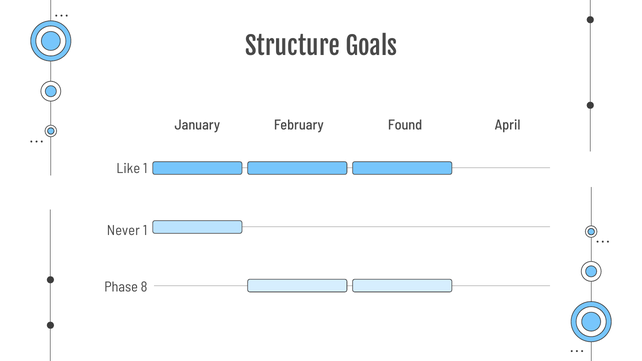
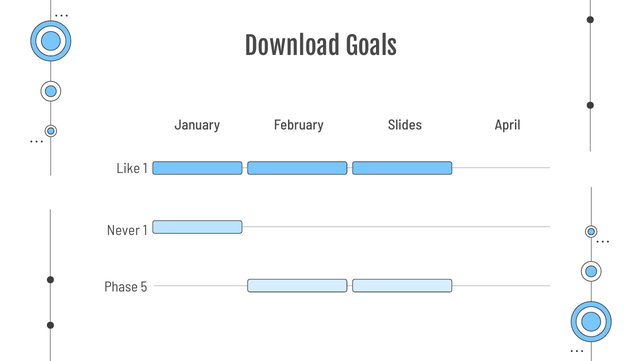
Structure: Structure -> Download (293, 47)
Found: Found -> Slides (405, 125)
8: 8 -> 5 (144, 287)
